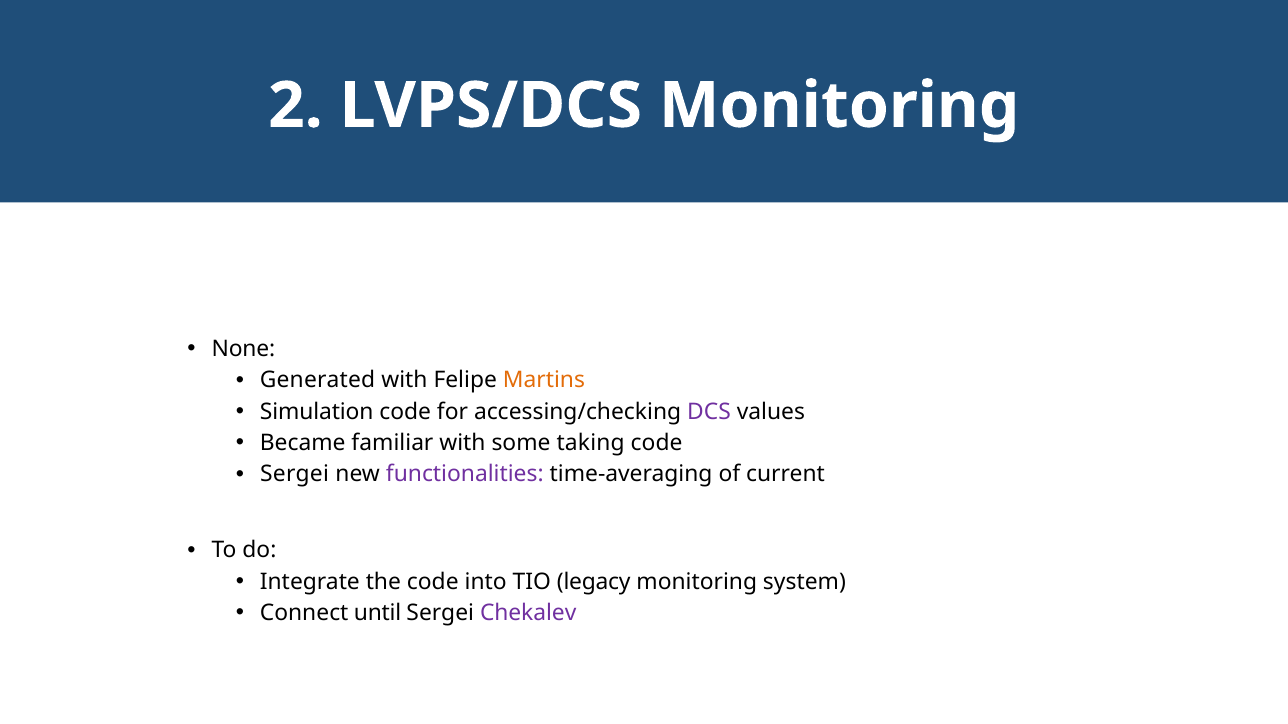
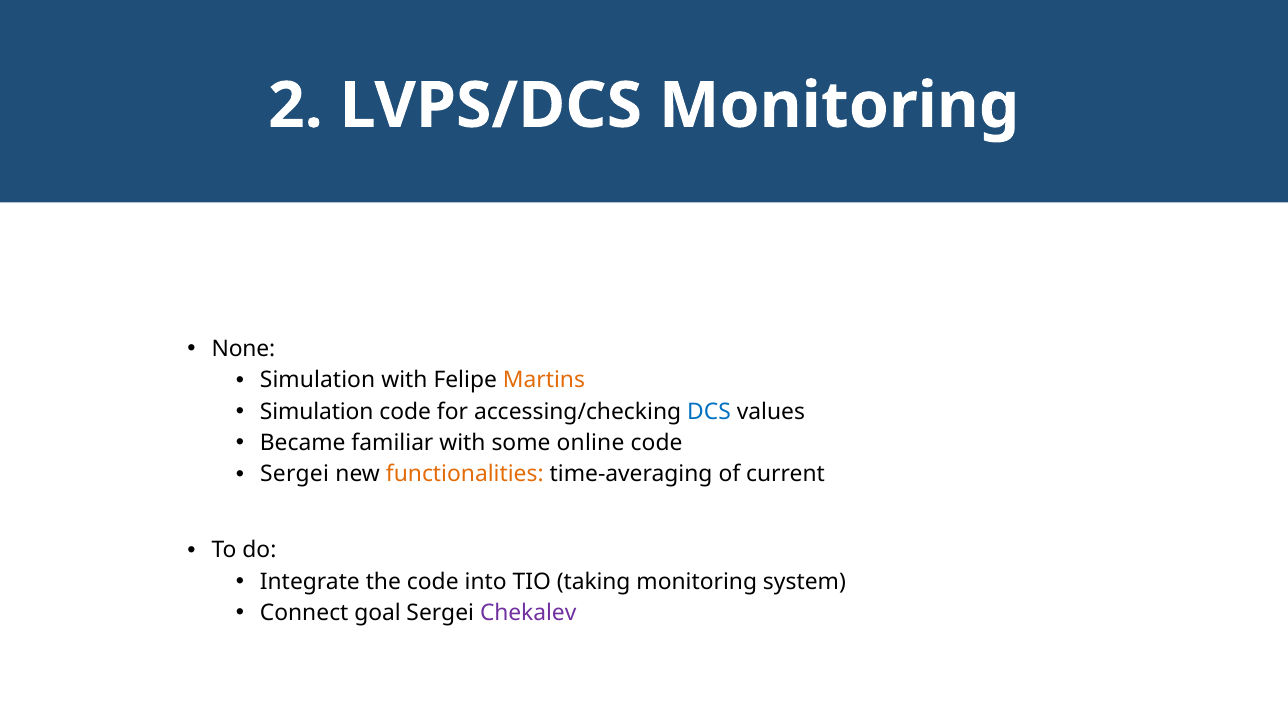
Generated: Generated -> Simulation (318, 381)
DCS colour: purple -> blue (709, 412)
taking: taking -> online (591, 443)
functionalities colour: purple -> orange (465, 475)
legacy: legacy -> taking (594, 582)
until: until -> goal (378, 613)
